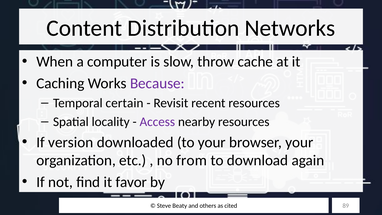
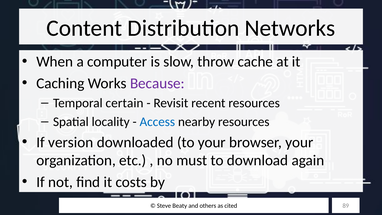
Access colour: purple -> blue (157, 122)
from: from -> must (192, 160)
favor: favor -> costs (131, 182)
